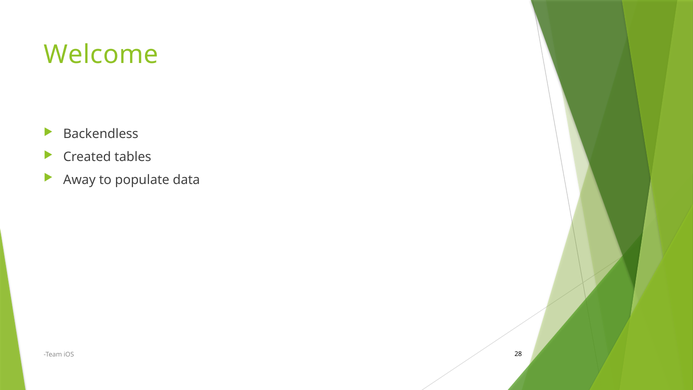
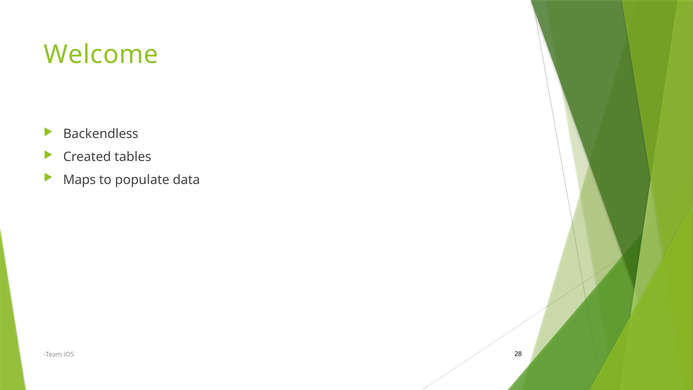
Away: Away -> Maps (79, 180)
